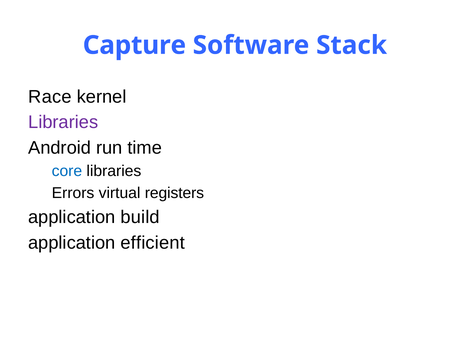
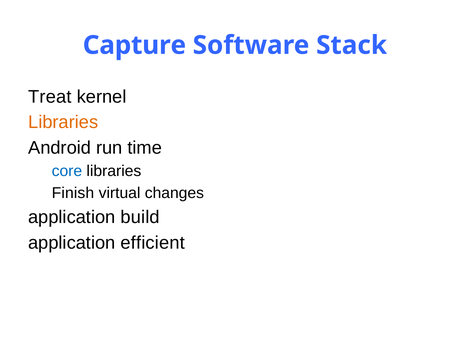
Race: Race -> Treat (50, 97)
Libraries colour: purple -> orange (63, 122)
Errors: Errors -> Finish (73, 193)
registers: registers -> changes (174, 193)
